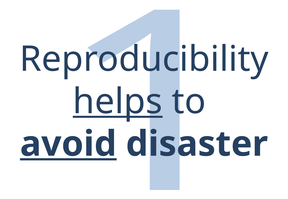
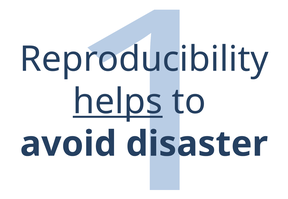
avoid underline: present -> none (68, 144)
